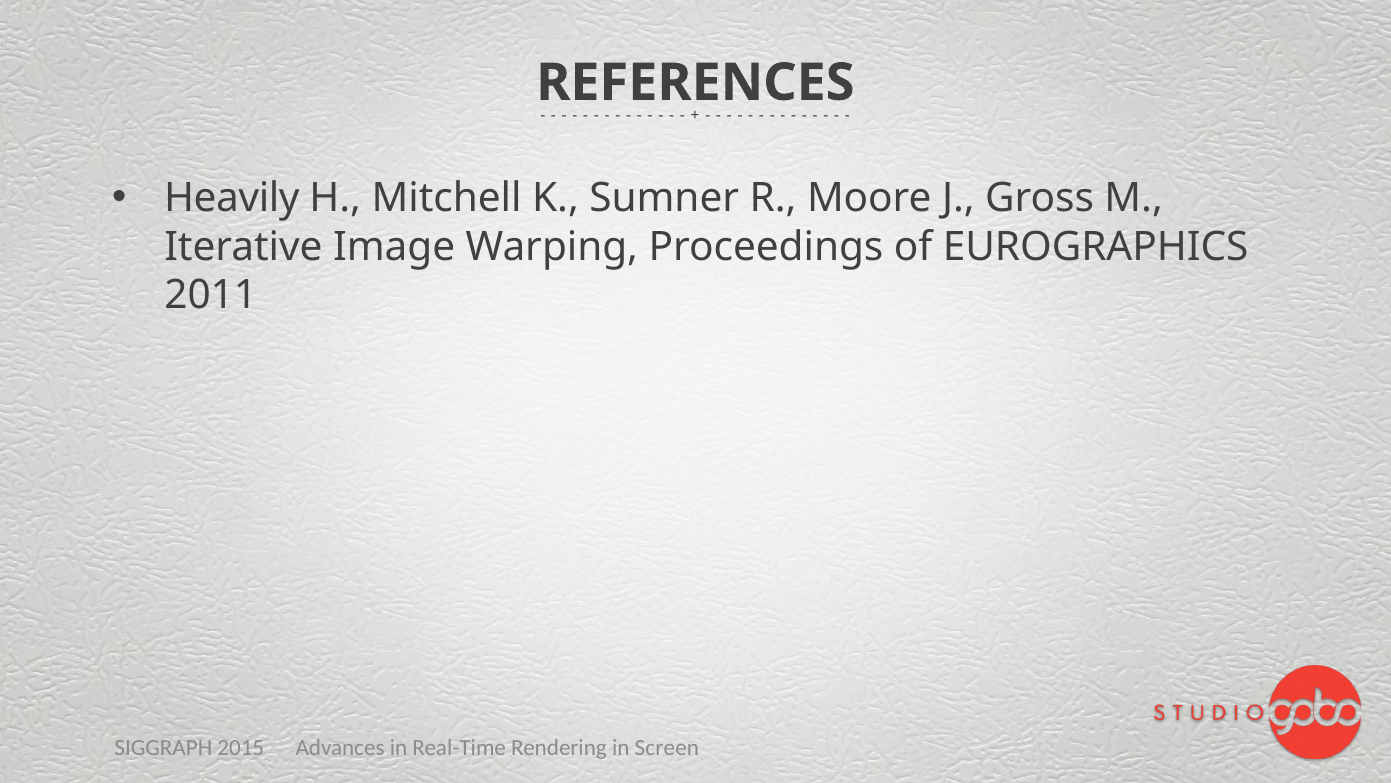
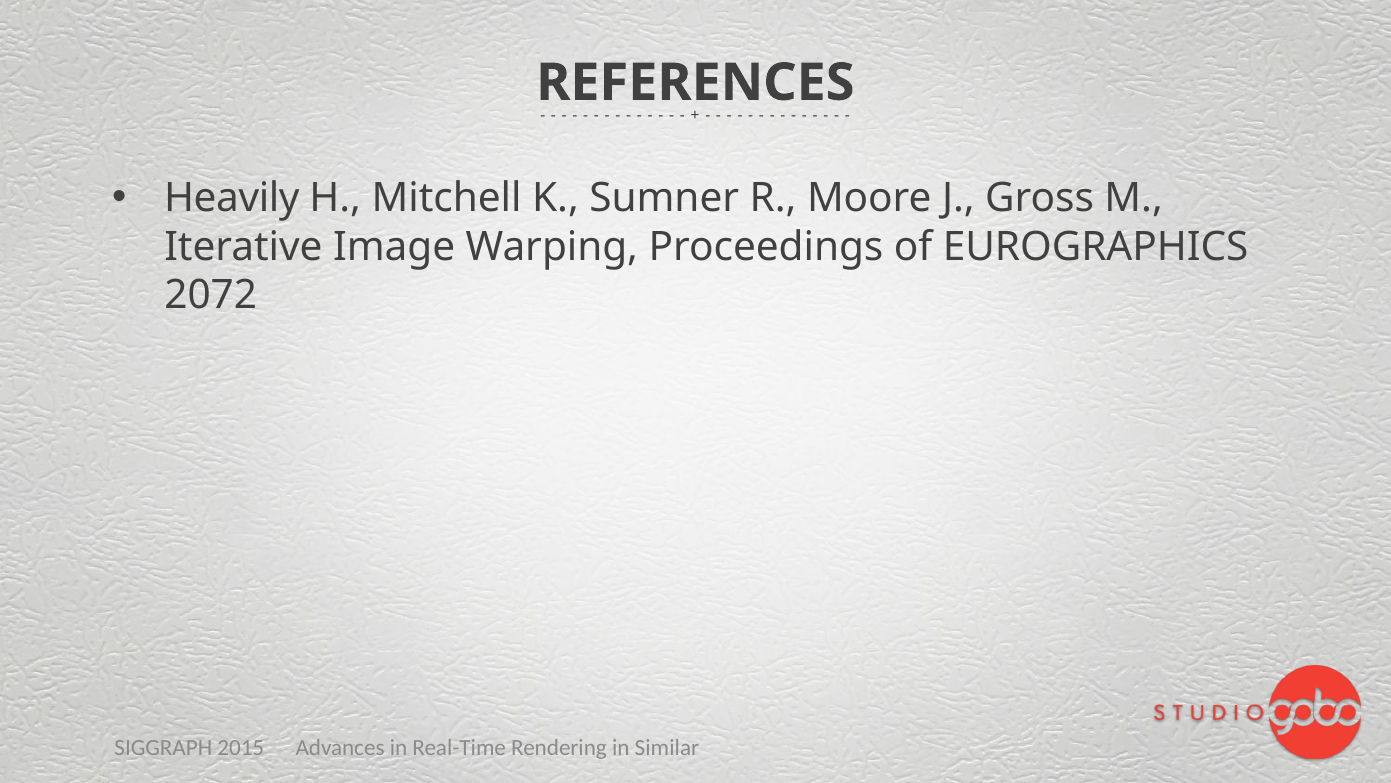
2011: 2011 -> 2072 (211, 295)
Screen: Screen -> Similar (667, 747)
